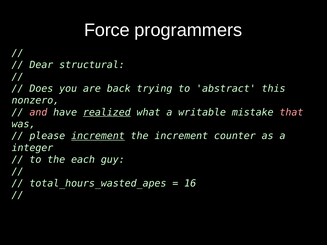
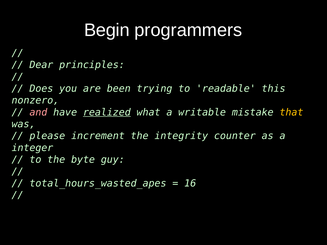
Force: Force -> Begin (107, 30)
structural: structural -> principles (92, 65)
back: back -> been (119, 89)
abstract: abstract -> readable (226, 89)
that colour: pink -> yellow (291, 112)
increment underline: present -> none (98, 136)
the increment: increment -> integrity (181, 136)
each: each -> byte (83, 160)
